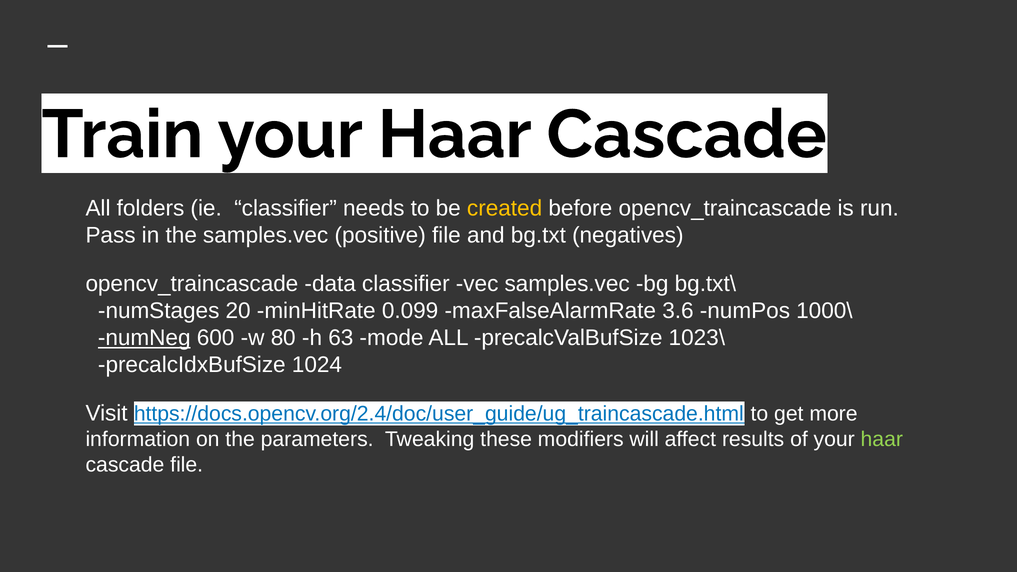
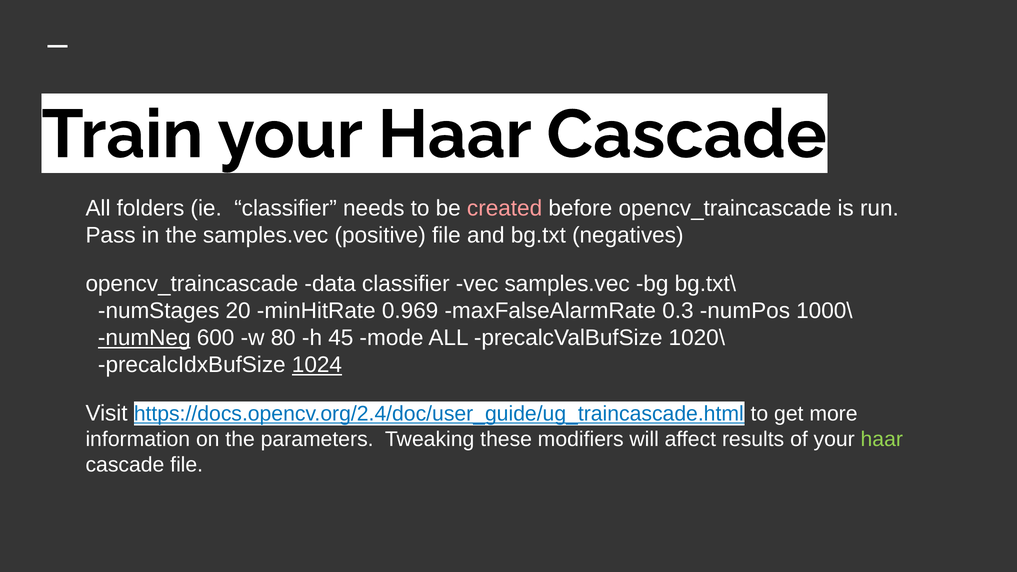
created colour: yellow -> pink (505, 208)
0.099: 0.099 -> 0.969 (410, 311)
3.6: 3.6 -> 0.3 (678, 311)
63: 63 -> 45 (341, 338)
1023\: 1023\ -> 1020\ (697, 338)
1024 underline: none -> present (317, 365)
